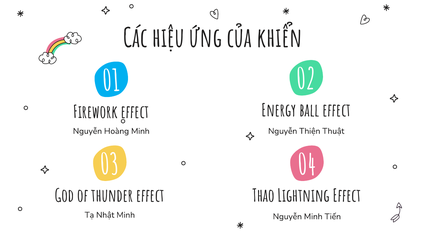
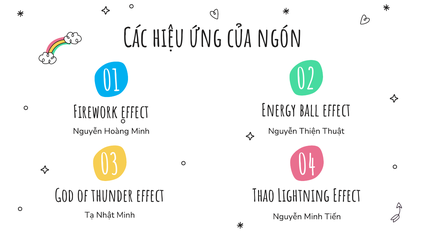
khiển: khiển -> ngón (280, 38)
